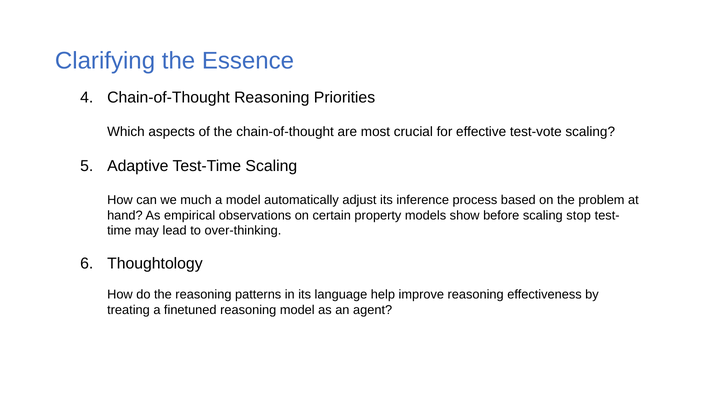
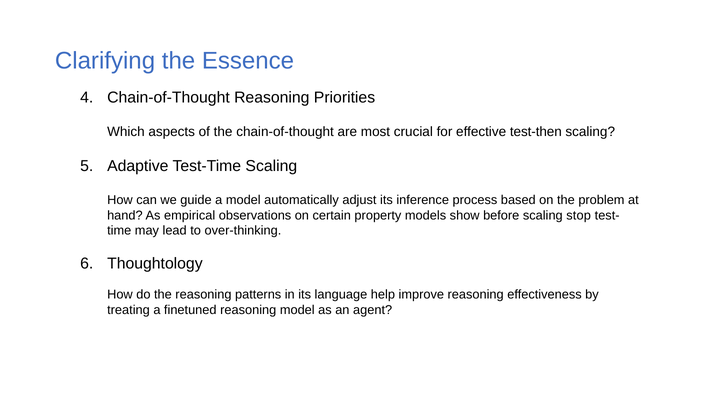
test-vote: test-vote -> test-then (536, 132)
much: much -> guide (196, 200)
